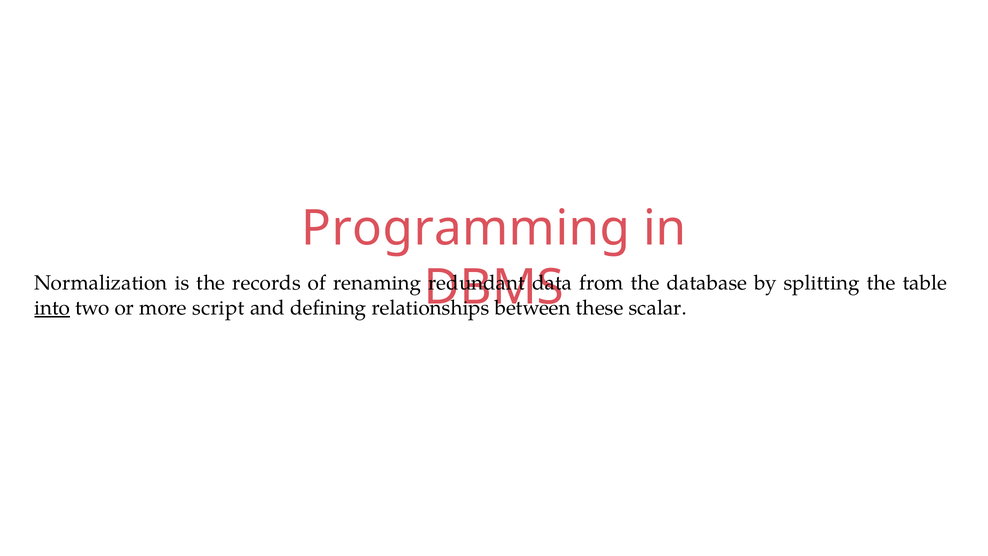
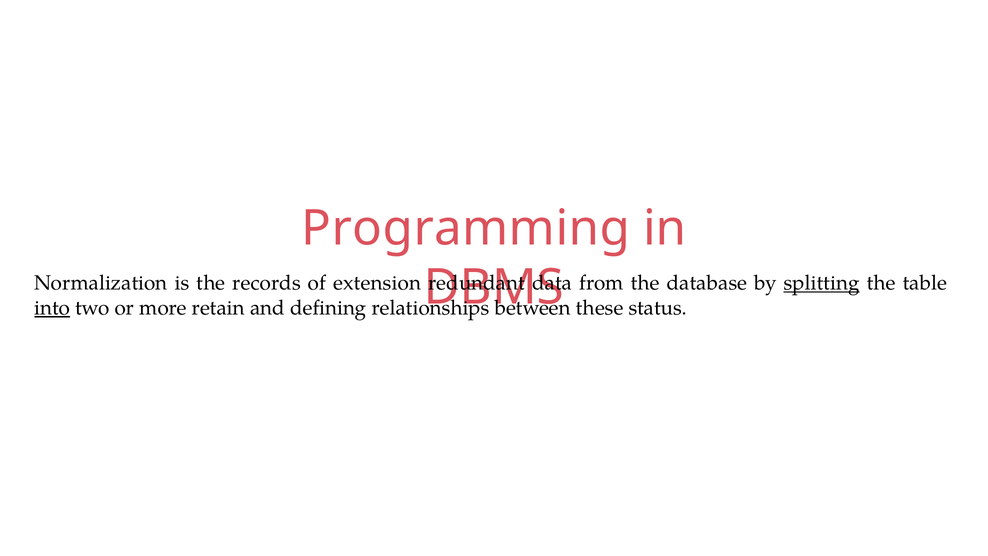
renaming: renaming -> extension (377, 283)
splitting underline: none -> present (822, 283)
script: script -> retain (218, 308)
scalar: scalar -> status (658, 308)
